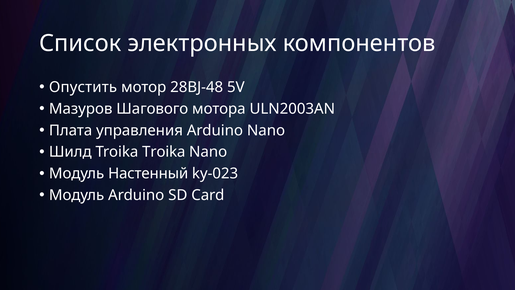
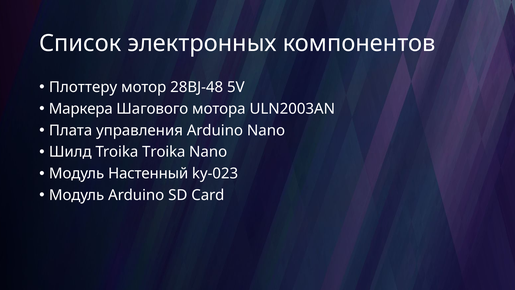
Опустить: Опустить -> Плоттеру (83, 87)
Мазуров: Мазуров -> Маркера (81, 109)
